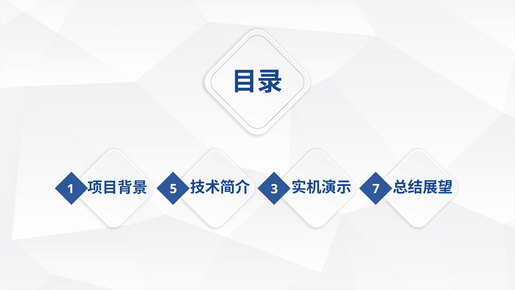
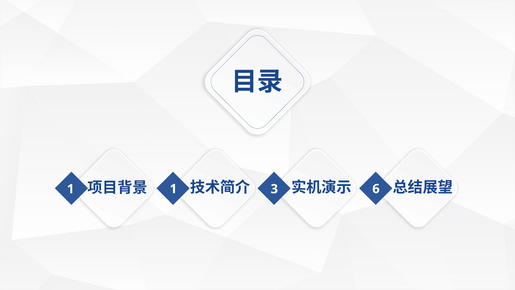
1 5: 5 -> 1 (173, 189)
7: 7 -> 6 (376, 189)
